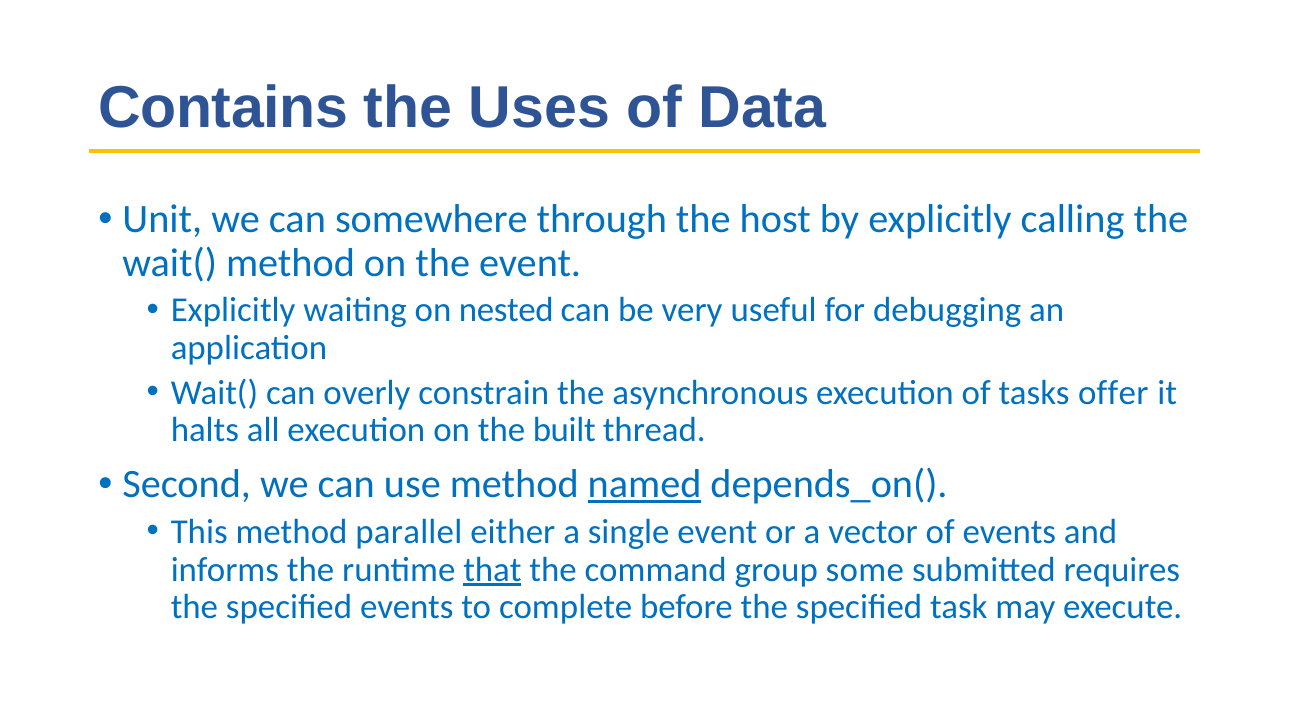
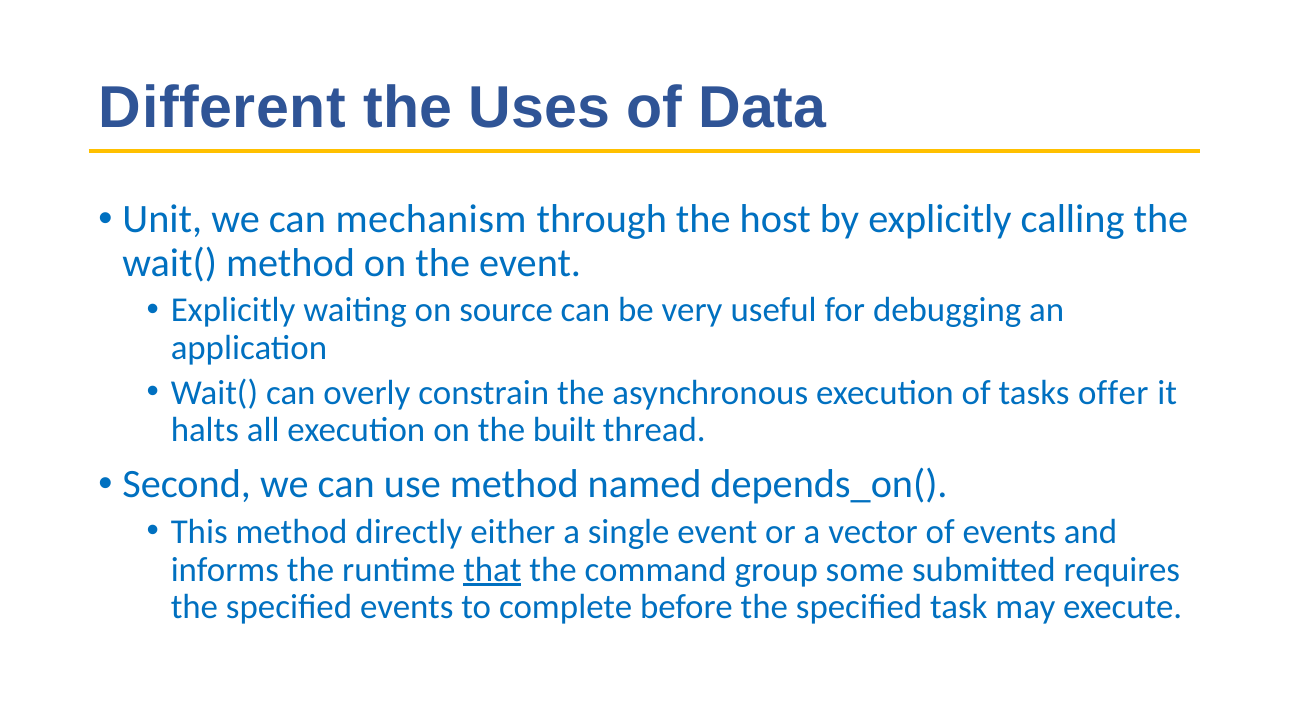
Contains: Contains -> Different (223, 108)
somewhere: somewhere -> mechanism (431, 219)
nested: nested -> source (506, 310)
named underline: present -> none (645, 484)
parallel: parallel -> directly (409, 532)
